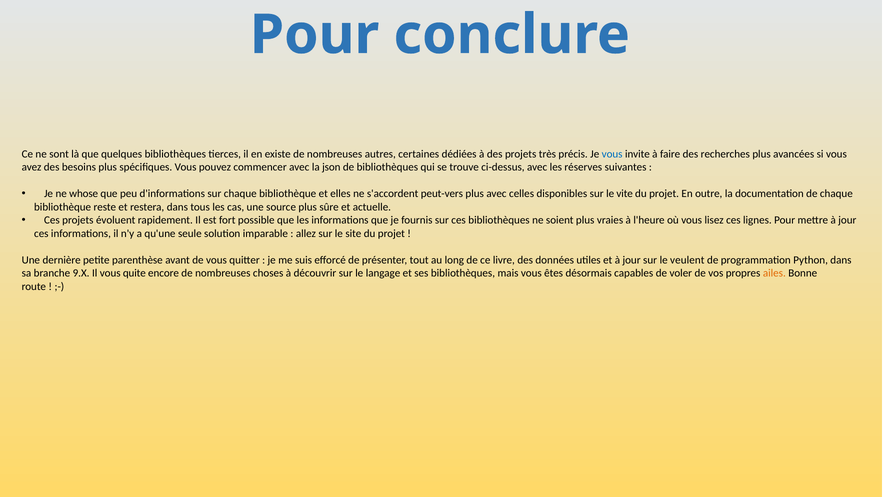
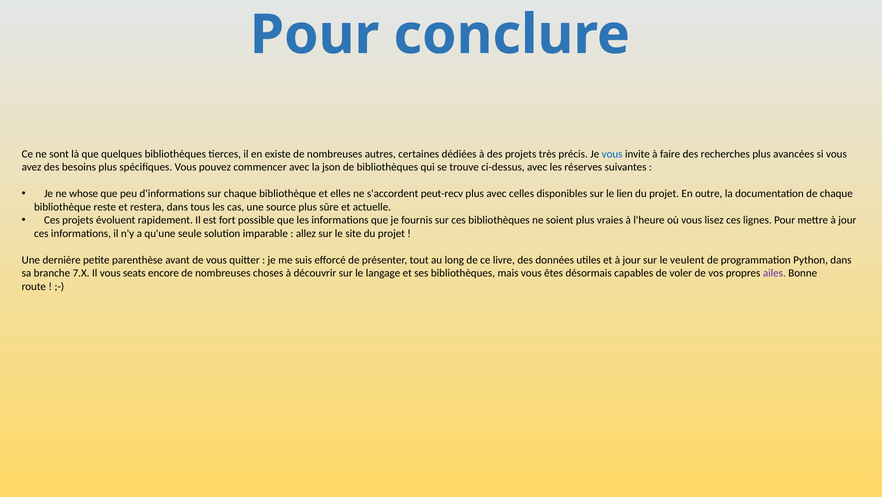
peut-vers: peut-vers -> peut-recv (442, 194)
vite: vite -> lien (625, 194)
9.X: 9.X -> 7.X (81, 273)
quite: quite -> seats (134, 273)
ailes colour: orange -> purple (774, 273)
